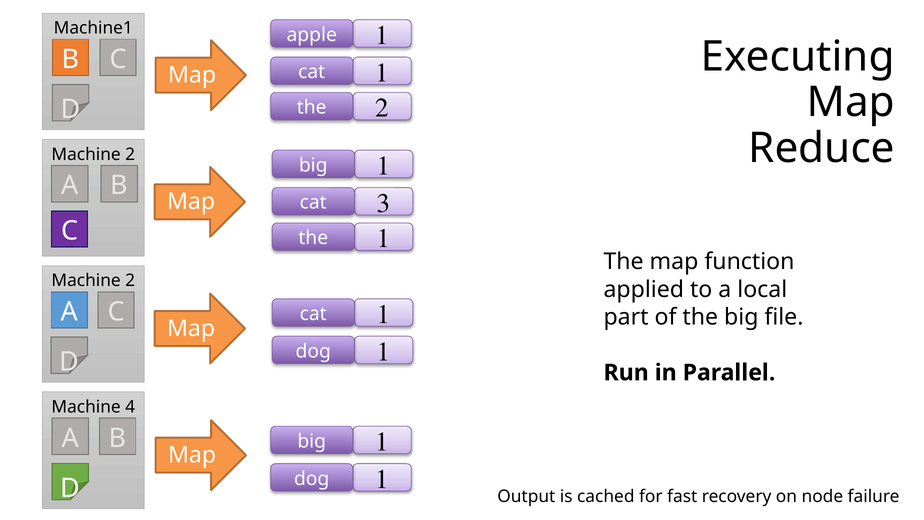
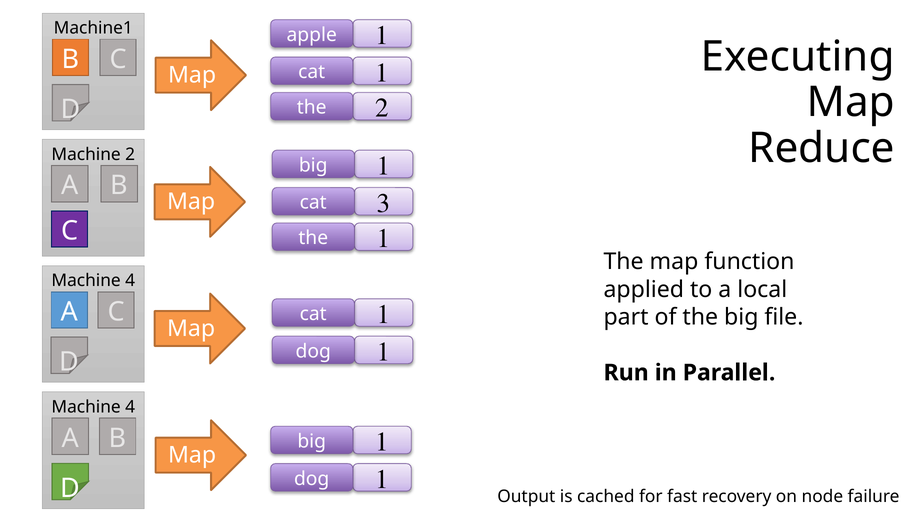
2: 2 -> 4 (130, 281)
